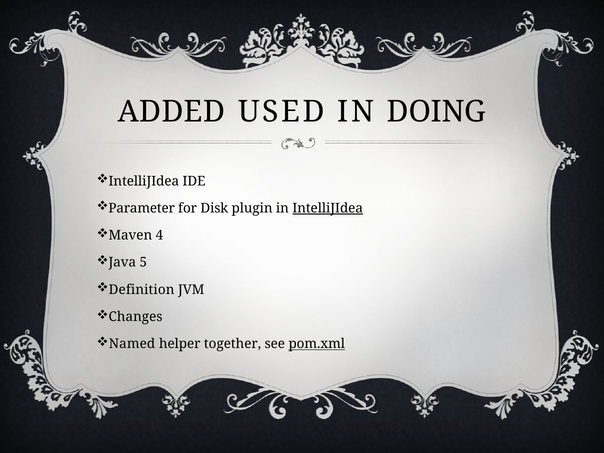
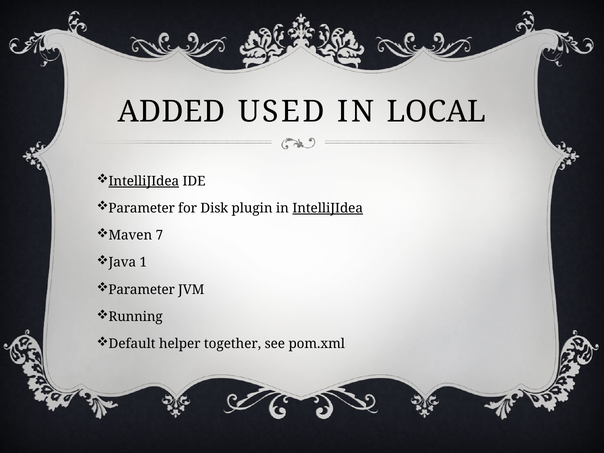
DOING: DOING -> LOCAL (436, 112)
IntelliJIdea underline: none -> present (144, 181)
4: 4 -> 7 (159, 235)
5: 5 -> 1 (143, 263)
Definition: Definition -> Parameter (142, 290)
Changes: Changes -> Running (136, 317)
Named: Named -> Default (132, 344)
pom.xml underline: present -> none (317, 344)
